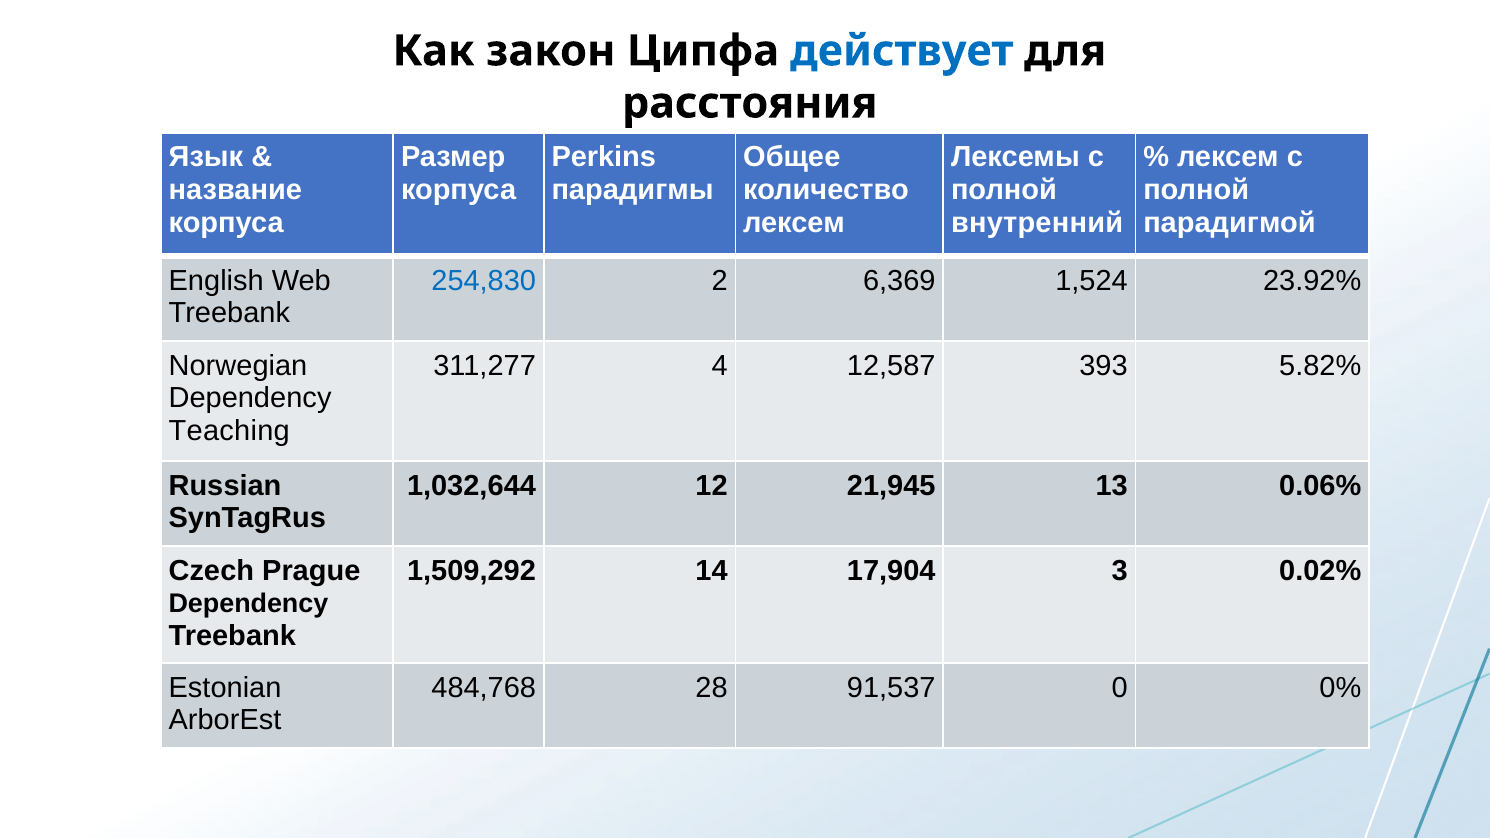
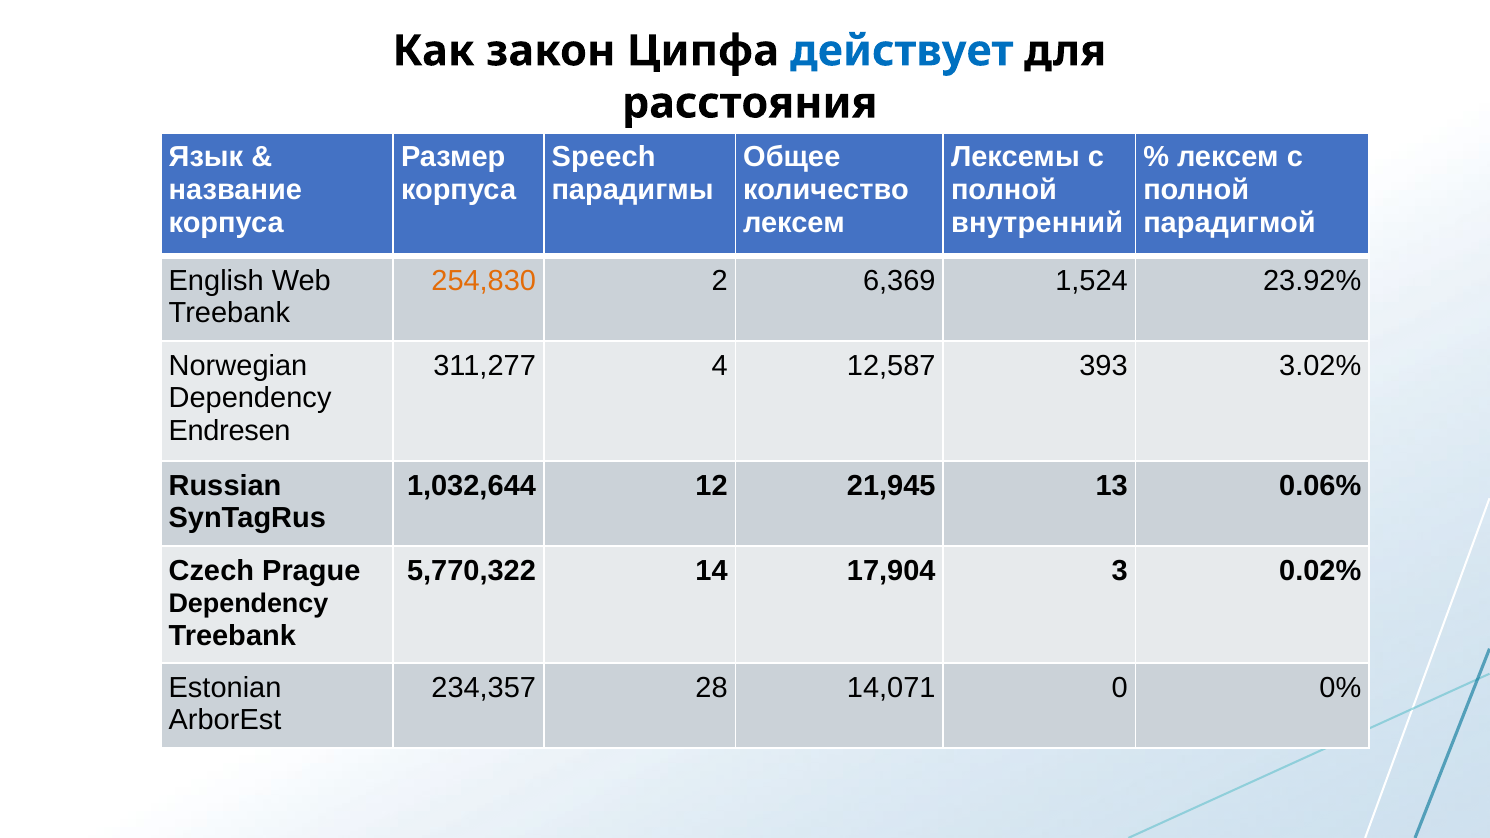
Perkins: Perkins -> Speech (604, 157)
254,830 colour: blue -> orange (484, 281)
5.82%: 5.82% -> 3.02% (1320, 366)
Teaching: Teaching -> Endresen (230, 431)
1,509,292: 1,509,292 -> 5,770,322 (472, 571)
484,768: 484,768 -> 234,357 (484, 688)
91,537: 91,537 -> 14,071 (891, 688)
